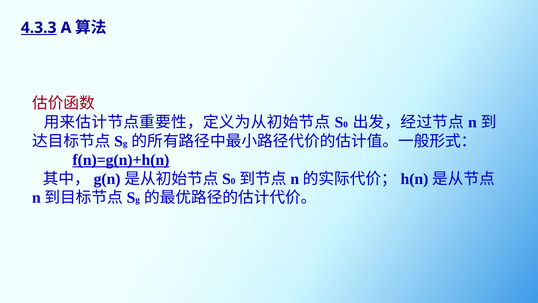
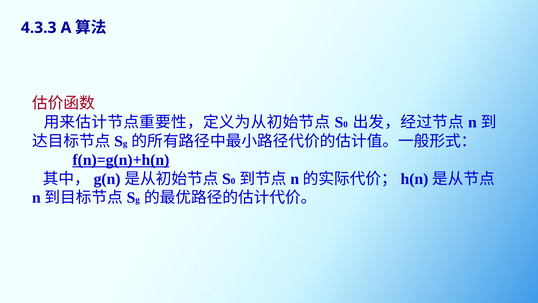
4.3.3 underline: present -> none (39, 28)
